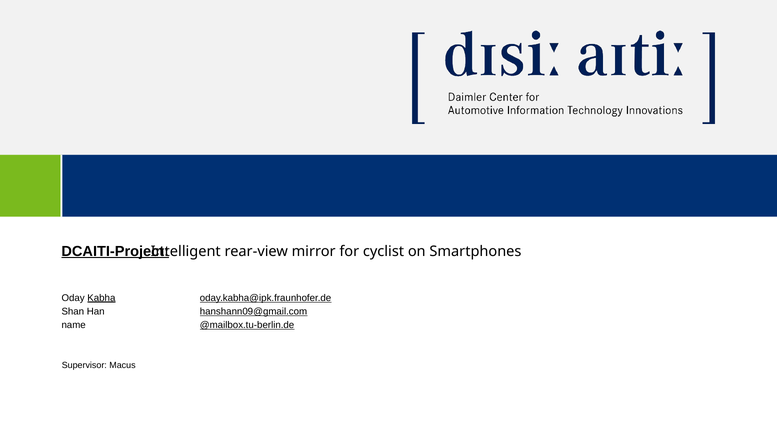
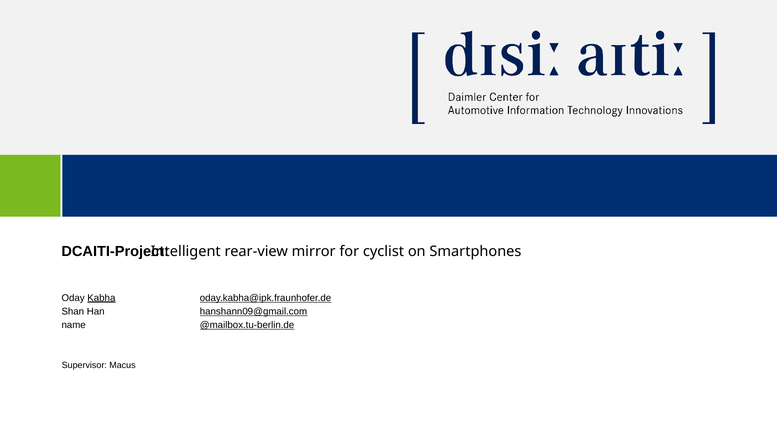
DCAITI-Project underline: present -> none (115, 251)
